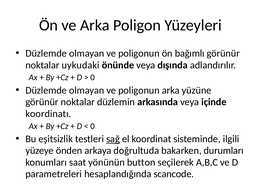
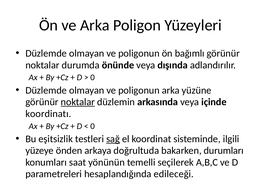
uykudaki: uykudaki -> durumda (81, 65)
noktalar underline: none -> present (78, 102)
button: button -> temelli (141, 162)
scancode: scancode -> edileceği (174, 174)
